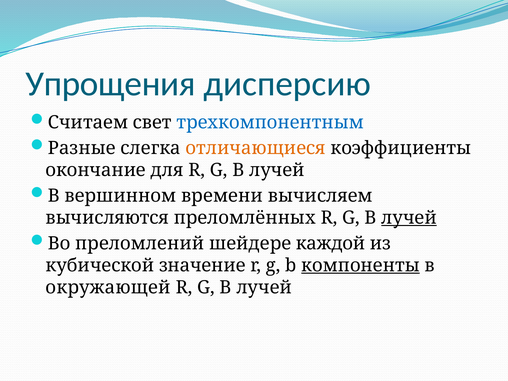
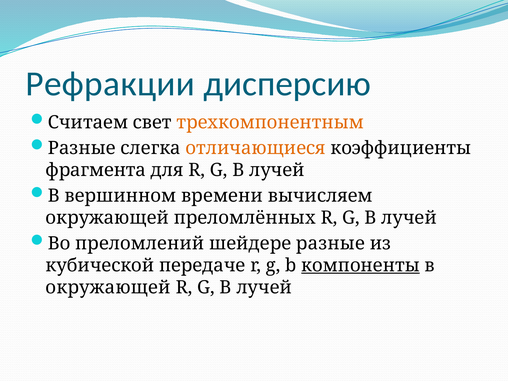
Упрощения: Упрощения -> Рефракции (110, 84)
трехкомпонентным colour: blue -> orange (270, 122)
окончание: окончание -> фрагмента (96, 170)
вычисляются: вычисляются -> окружающей (107, 218)
лучей underline: present -> none (409, 218)
шейдере каждой: каждой -> разные (330, 243)
значение: значение -> передаче (202, 265)
